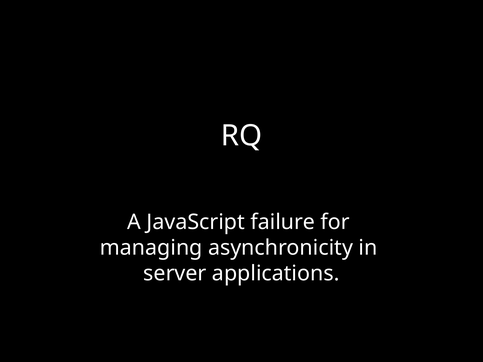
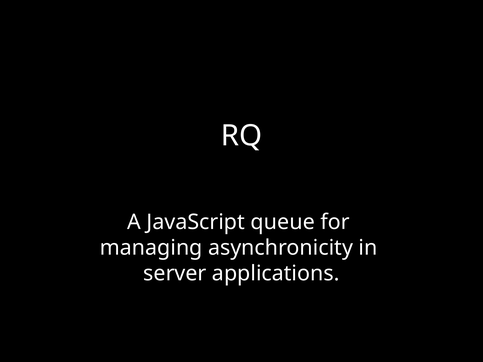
failure: failure -> queue (283, 222)
